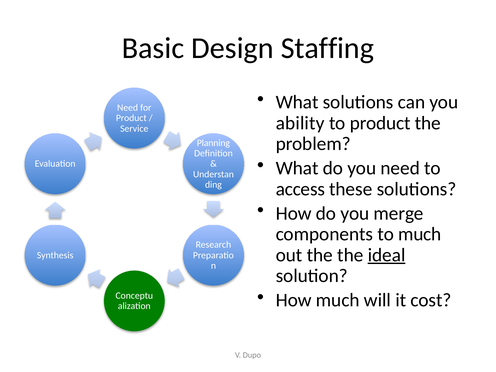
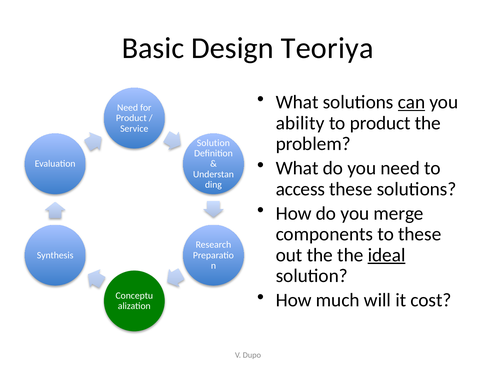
Staffing: Staffing -> Teoriya (327, 48)
can underline: none -> present (412, 102)
Planning: Planning -> Solution (213, 143)
to much: much -> these (420, 234)
